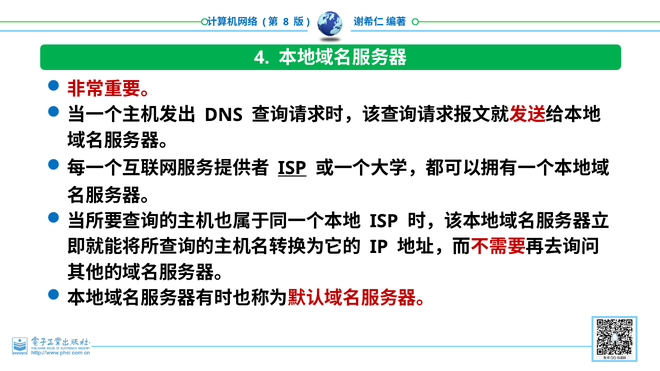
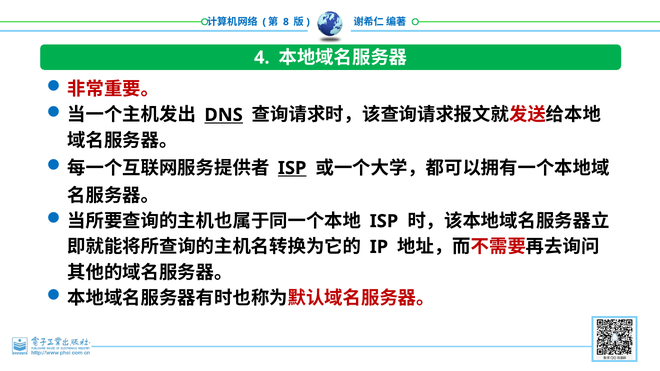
DNS underline: none -> present (224, 115)
